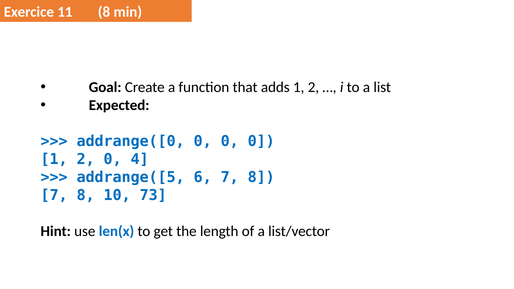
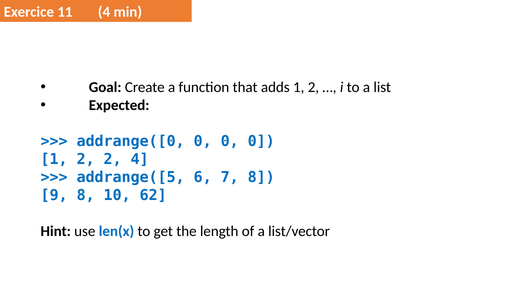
11 8: 8 -> 4 (104, 12)
2 0: 0 -> 2 (113, 159)
7: 7 -> 9 (54, 195)
73: 73 -> 62 (153, 195)
